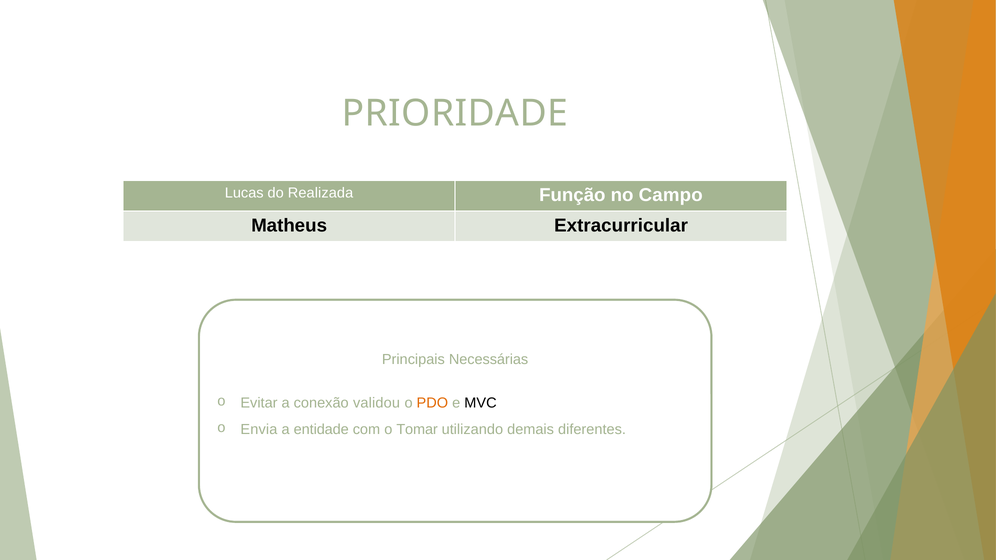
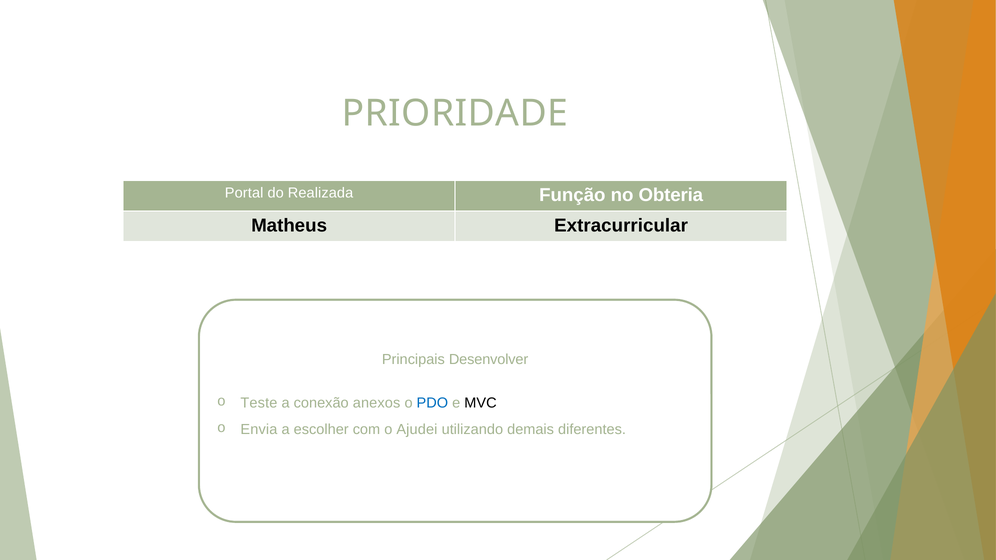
Lucas: Lucas -> Portal (244, 193)
Campo: Campo -> Obteria (671, 195)
Necessárias: Necessárias -> Desenvolver (489, 360)
Evitar: Evitar -> Teste (259, 403)
validou: validou -> anexos (377, 403)
PDO colour: orange -> blue (432, 403)
entidade: entidade -> escolher (321, 429)
Tomar: Tomar -> Ajudei (417, 429)
